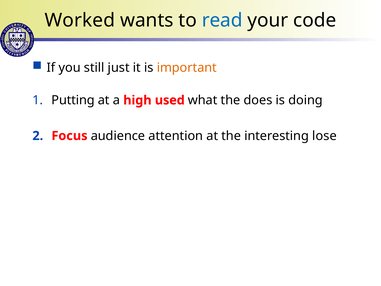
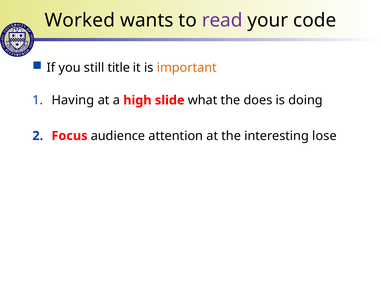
read colour: blue -> purple (222, 20)
just: just -> title (119, 68)
Putting: Putting -> Having (73, 100)
used: used -> slide (170, 100)
